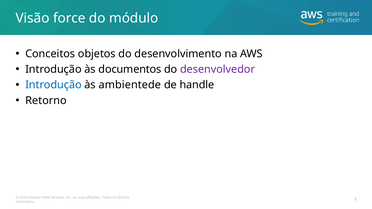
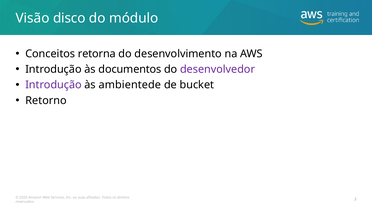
force: force -> disco (69, 18)
objetos: objetos -> retorna (97, 54)
Introdução colour: blue -> purple (53, 85)
handle: handle -> bucket (197, 85)
